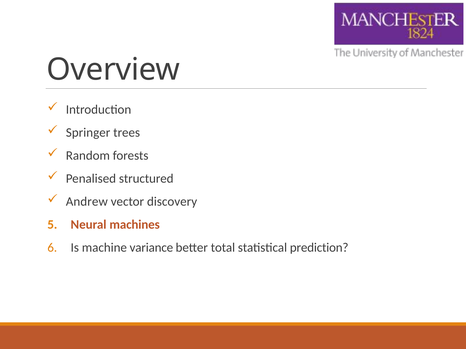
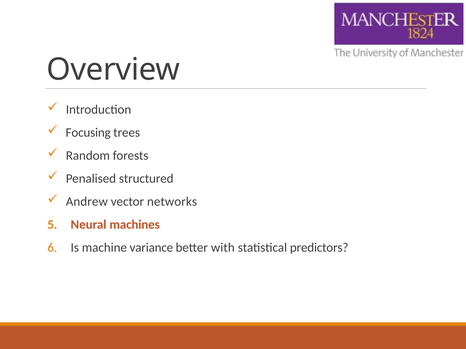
Springer: Springer -> Focusing (88, 133)
discovery: discovery -> networks (172, 202)
total: total -> with (223, 248)
prediction: prediction -> predictors (319, 248)
